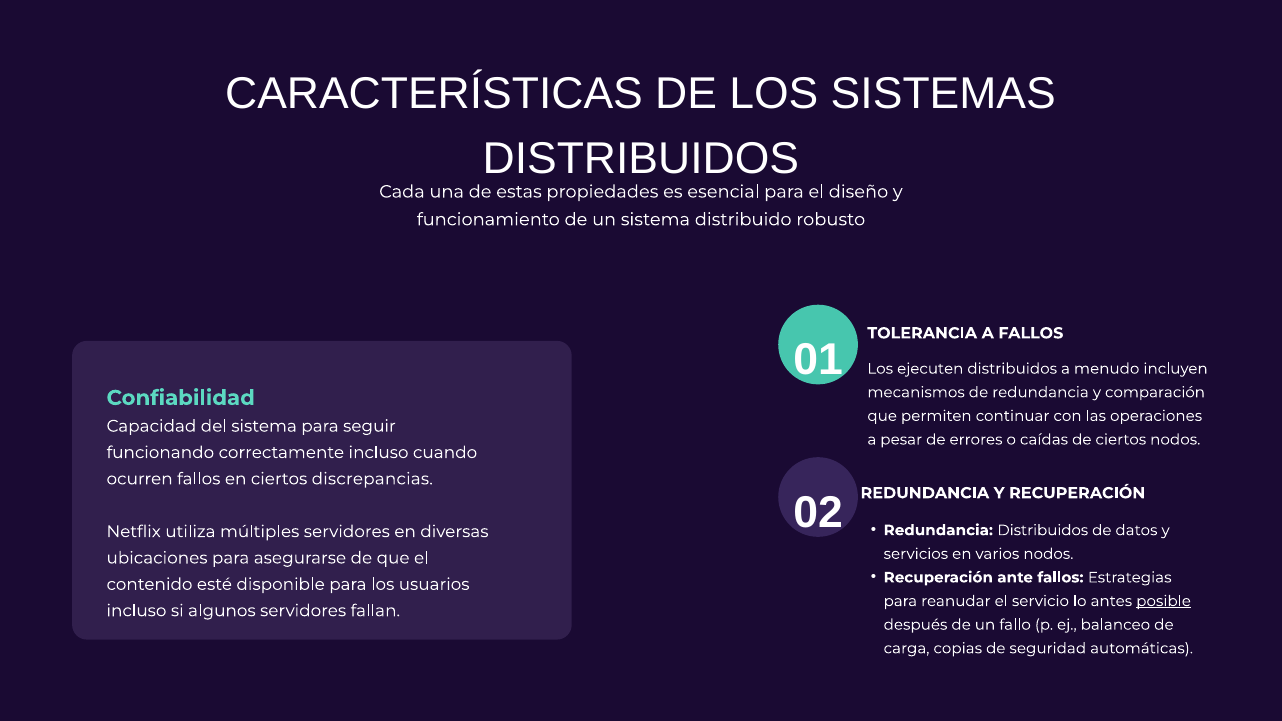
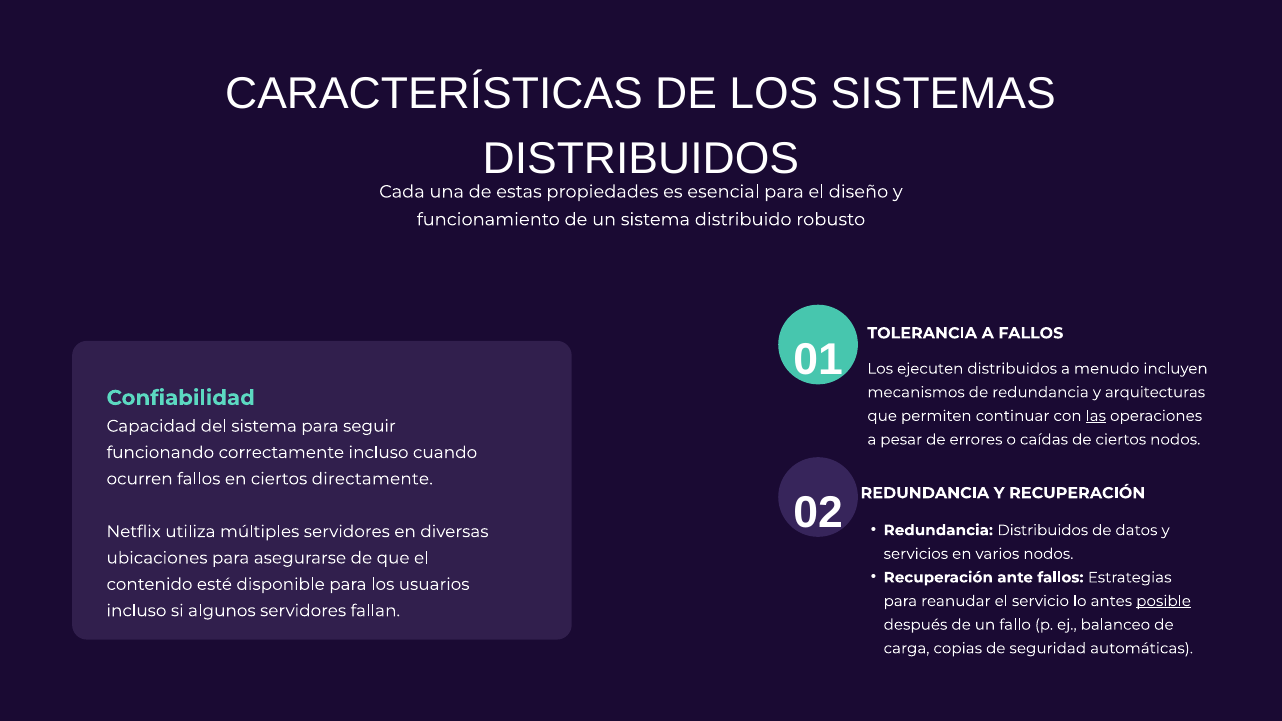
comparación: comparación -> arquitecturas (1155, 392)
las underline: none -> present (1096, 416)
discrepancias: discrepancias -> directamente (372, 479)
